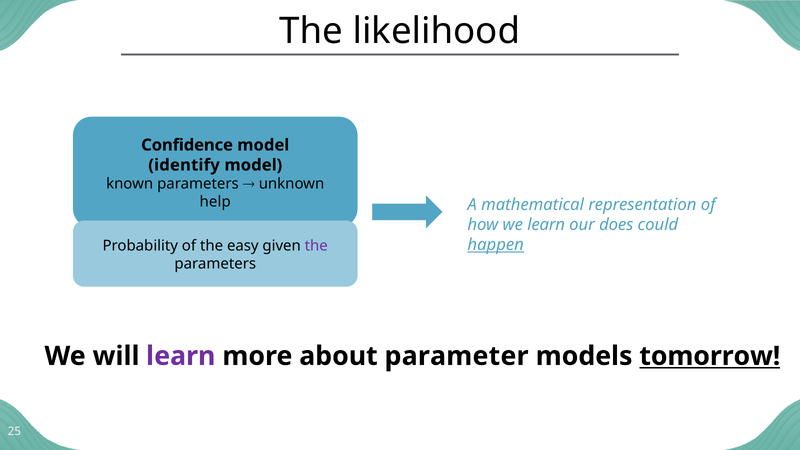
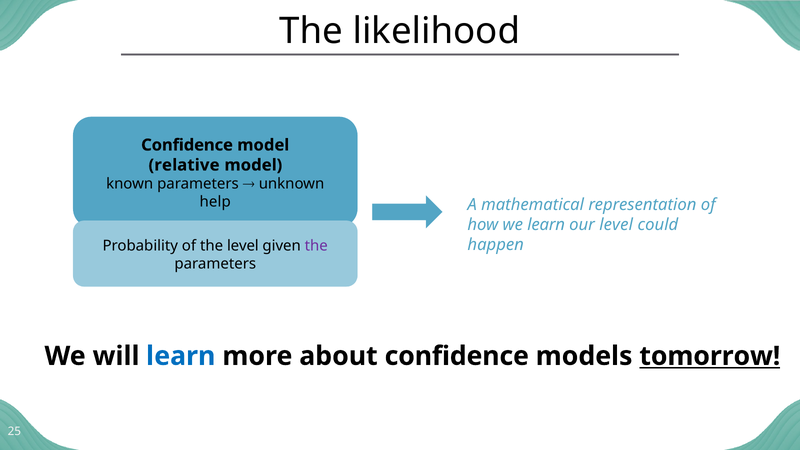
identify: identify -> relative (184, 165)
our does: does -> level (616, 225)
happen underline: present -> none (496, 245)
the easy: easy -> level (243, 246)
learn colour: purple -> blue (181, 356)
about parameter: parameter -> confidence (457, 356)
